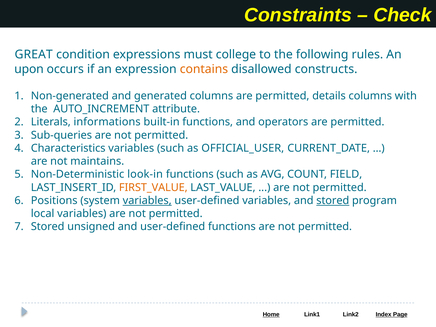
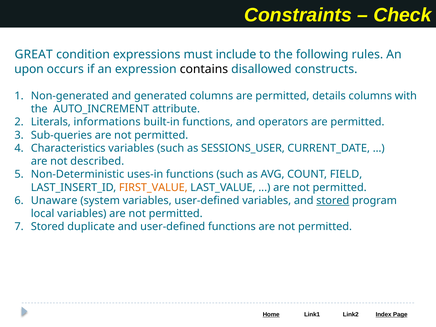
college: college -> include (236, 55)
contains colour: orange -> black (204, 69)
OFFICIAL_USER: OFFICIAL_USER -> SESSIONS_USER (243, 148)
maintains: maintains -> described (97, 161)
look-in: look-in -> uses-in (145, 174)
Positions: Positions -> Unaware (54, 201)
variables underline: present -> none (147, 201)
unsigned: unsigned -> duplicate (91, 227)
